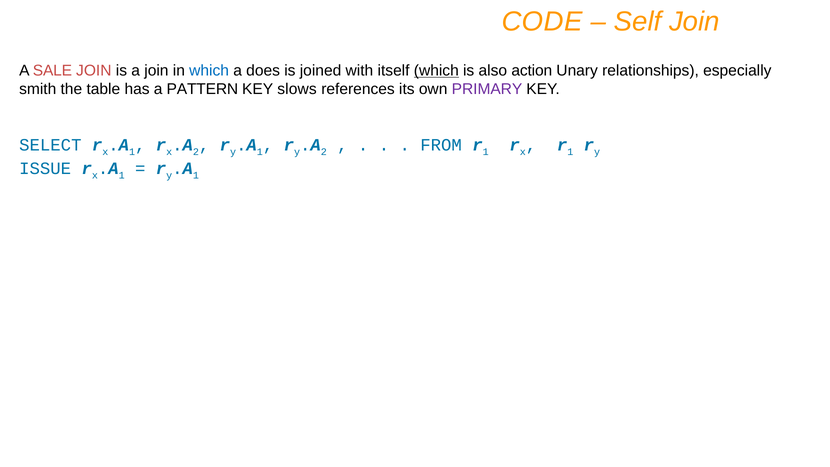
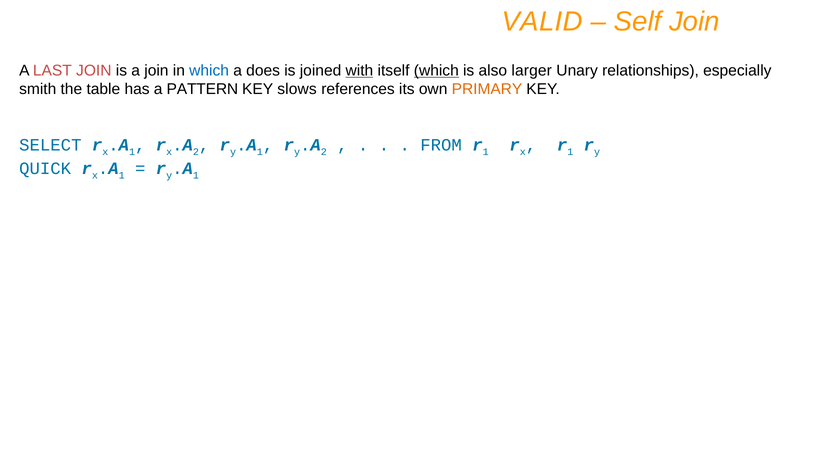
CODE: CODE -> VALID (542, 22)
SALE: SALE -> LAST (52, 71)
with underline: none -> present (359, 71)
action: action -> larger (532, 71)
PRIMARY colour: purple -> orange (487, 89)
ISSUE: ISSUE -> QUICK (45, 169)
